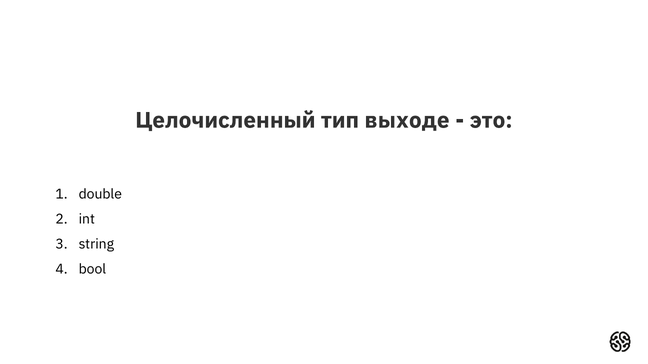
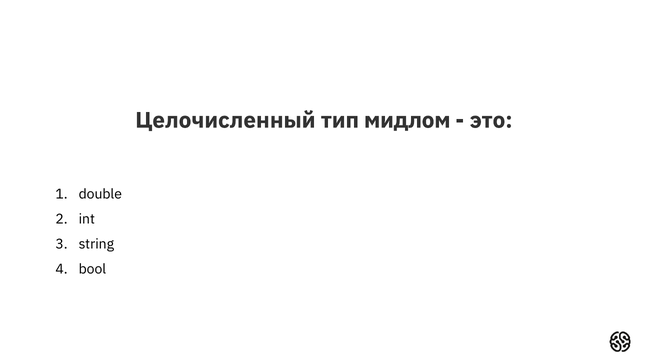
выходе: выходе -> мидлом (407, 120)
